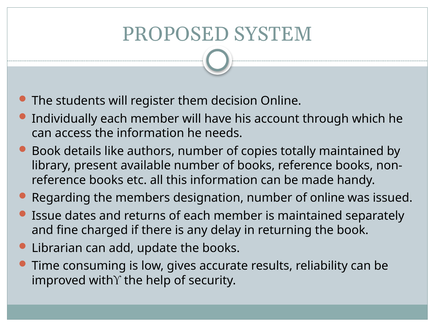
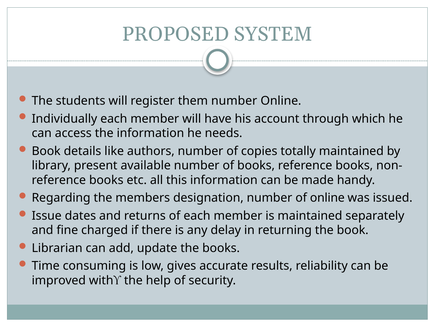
them decision: decision -> number (234, 101)
